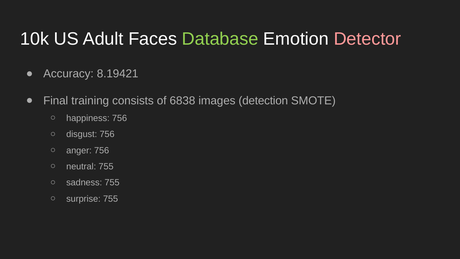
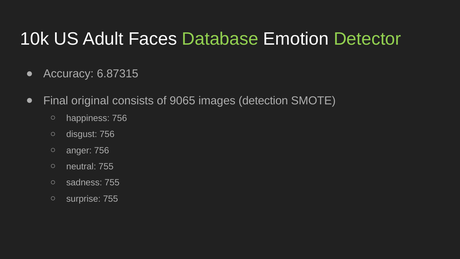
Detector colour: pink -> light green (367, 39)
8.19421: 8.19421 -> 6.87315 (118, 74)
training: training -> original (90, 101)
6838: 6838 -> 9065 (182, 101)
